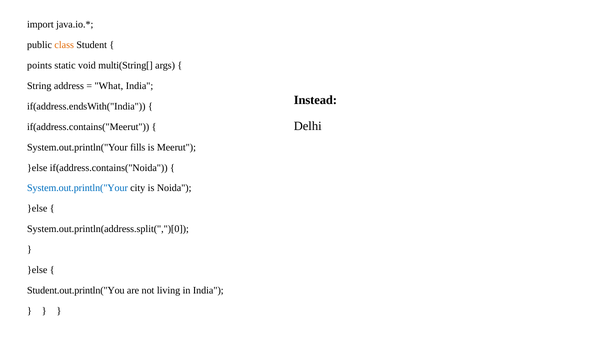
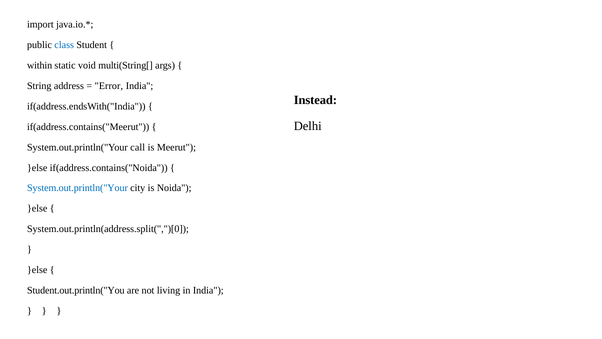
class colour: orange -> blue (64, 45)
points: points -> within (40, 65)
What: What -> Error (109, 86)
fills: fills -> call (138, 147)
